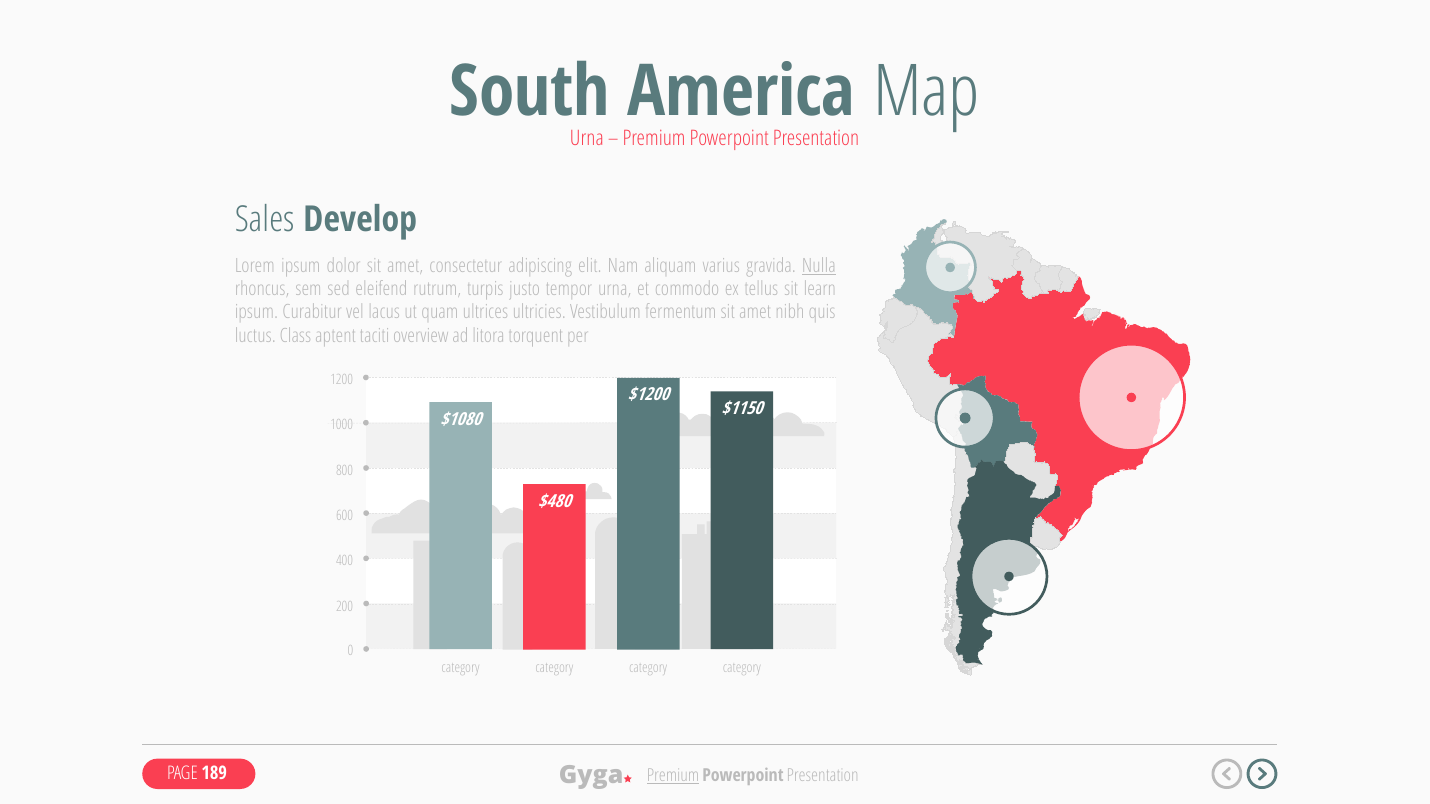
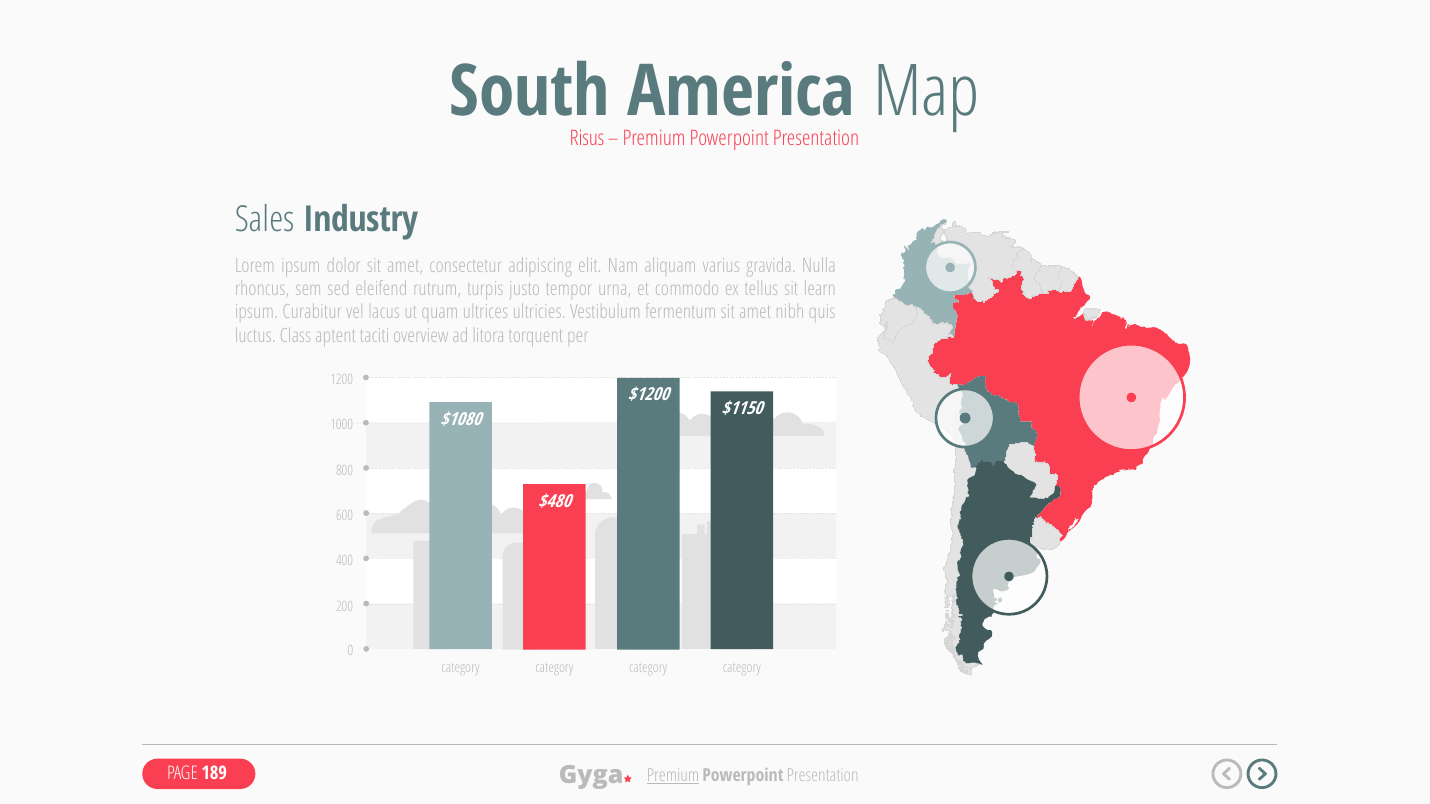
Urna: Urna -> Risus (587, 139)
Develop: Develop -> Industry (361, 220)
Nulla underline: present -> none (819, 266)
